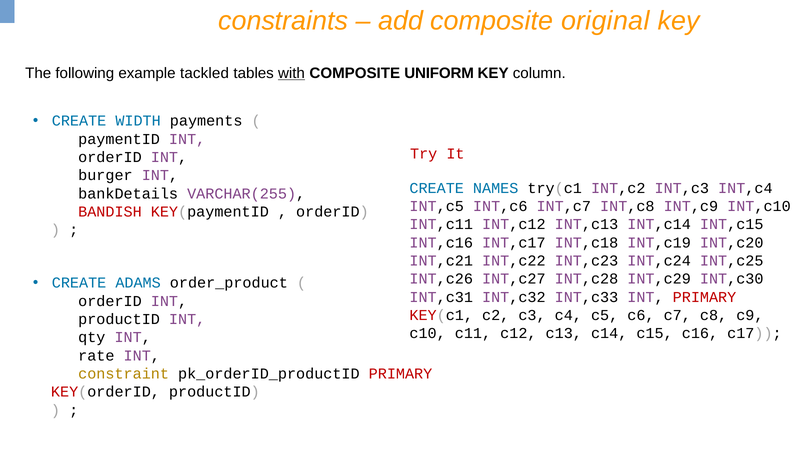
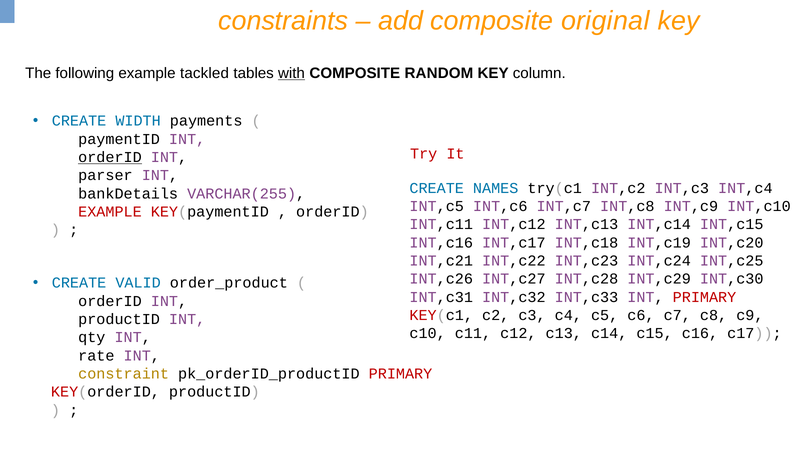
UNIFORM: UNIFORM -> RANDOM (439, 73)
orderID underline: none -> present (110, 157)
burger: burger -> parser (105, 175)
BANDISH: BANDISH -> EXAMPLE (110, 212)
ADAMS: ADAMS -> VALID (138, 283)
